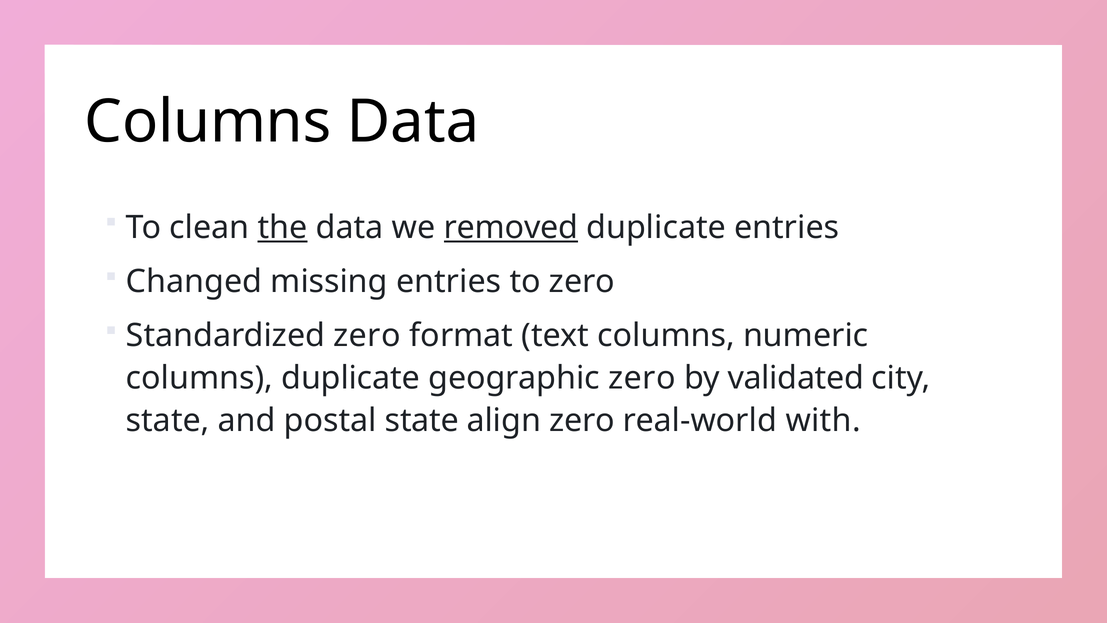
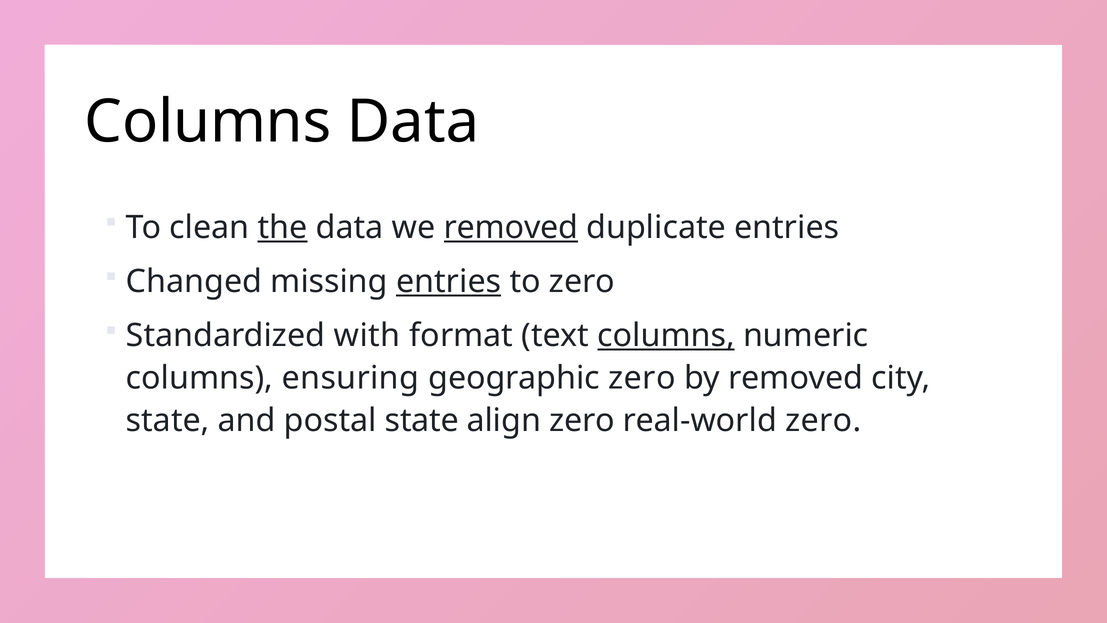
entries underline: none -> present (449, 281)
Standardized zero: zero -> with (367, 336)
columns underline: none -> present (666, 336)
columns duplicate: duplicate -> ensuring (350, 378)
by validated: validated -> removed (796, 378)
real-world with: with -> zero (823, 421)
